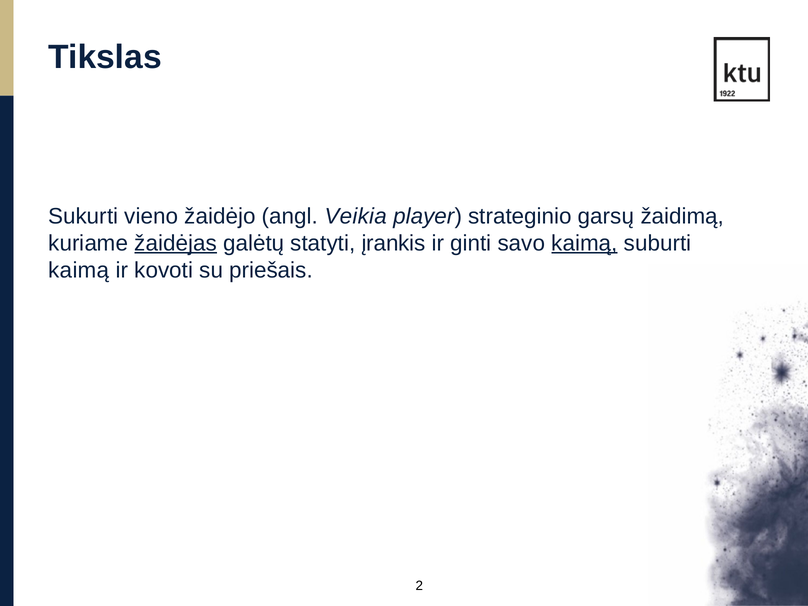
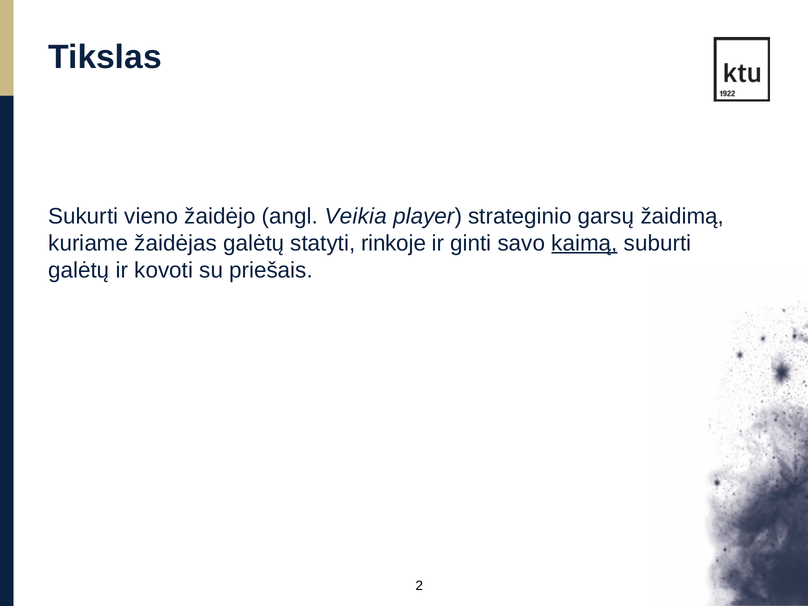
žaidėjas underline: present -> none (176, 243)
įrankis: įrankis -> rinkoje (394, 243)
kaimą: kaimą -> galėtų (79, 270)
